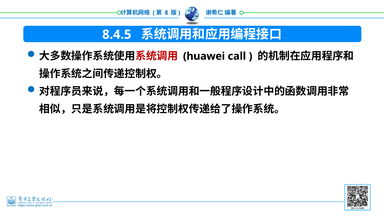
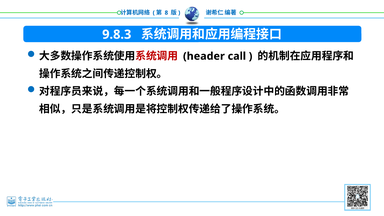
8.4.5: 8.4.5 -> 9.8.3 (117, 35)
huawei: huawei -> header (204, 56)
